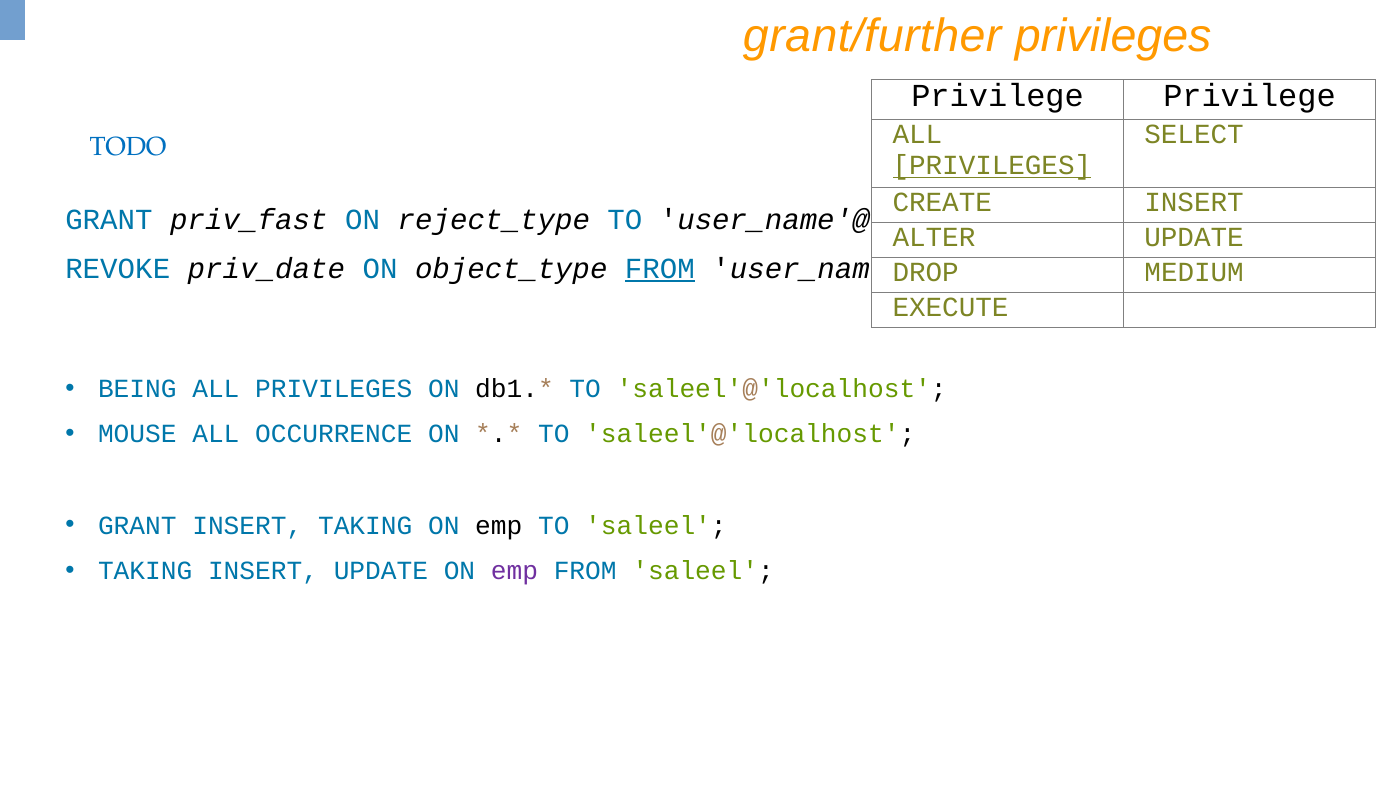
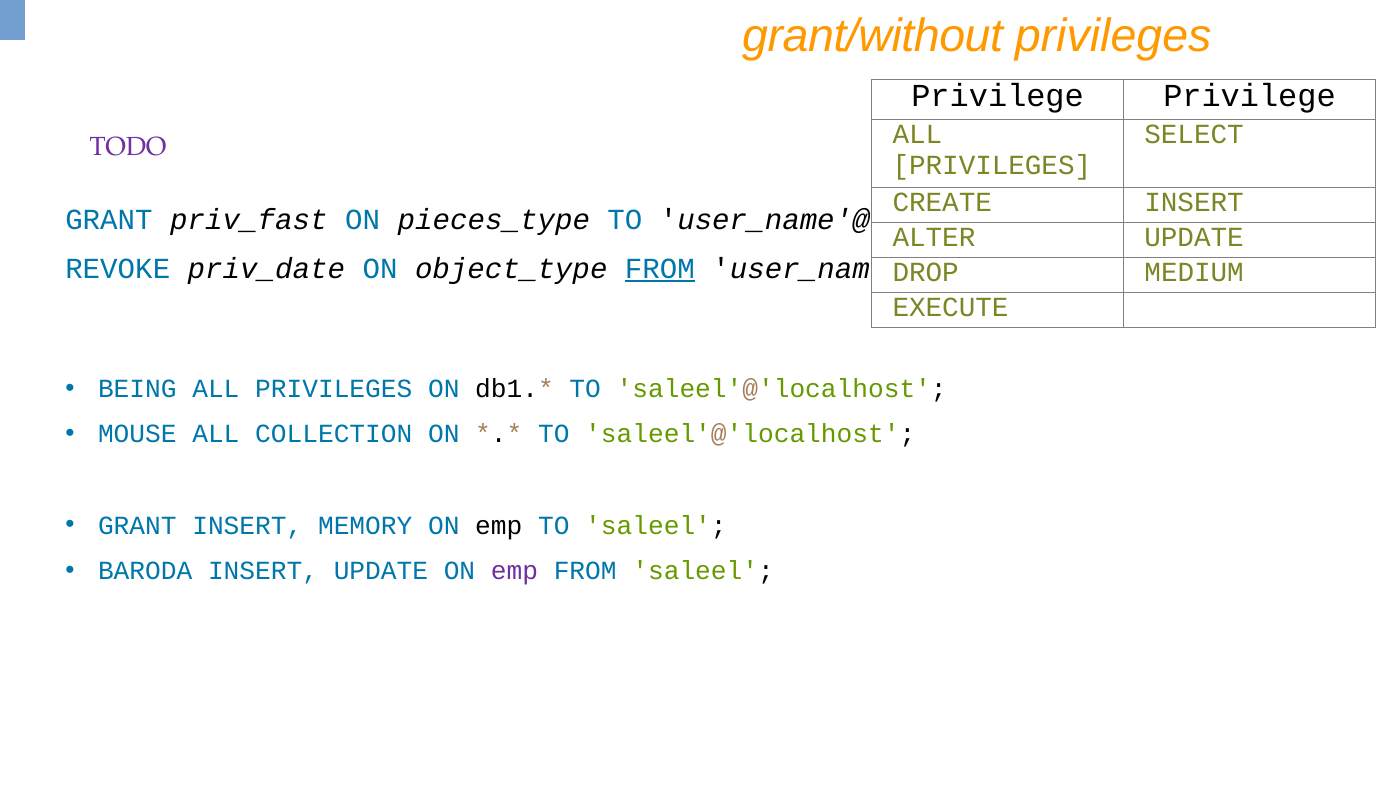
grant/further: grant/further -> grant/without (873, 36)
TODO colour: blue -> purple (128, 147)
PRIVILEGES underline: present -> none (992, 166)
reject_type: reject_type -> pieces_type (494, 219)
OCCURRENCE: OCCURRENCE -> COLLECTION (334, 434)
INSERT TAKING: TAKING -> MEMORY (365, 525)
TAKING: TAKING -> BARODA (145, 571)
